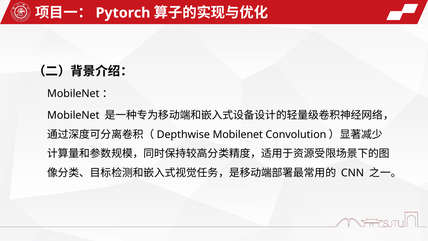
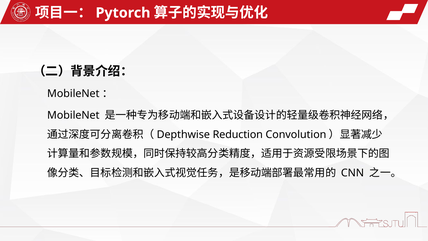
Mobilenet: Mobilenet -> Reduction (238, 134)
